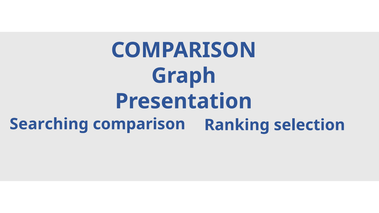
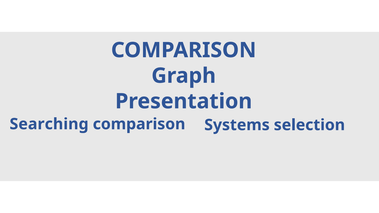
Ranking: Ranking -> Systems (237, 125)
